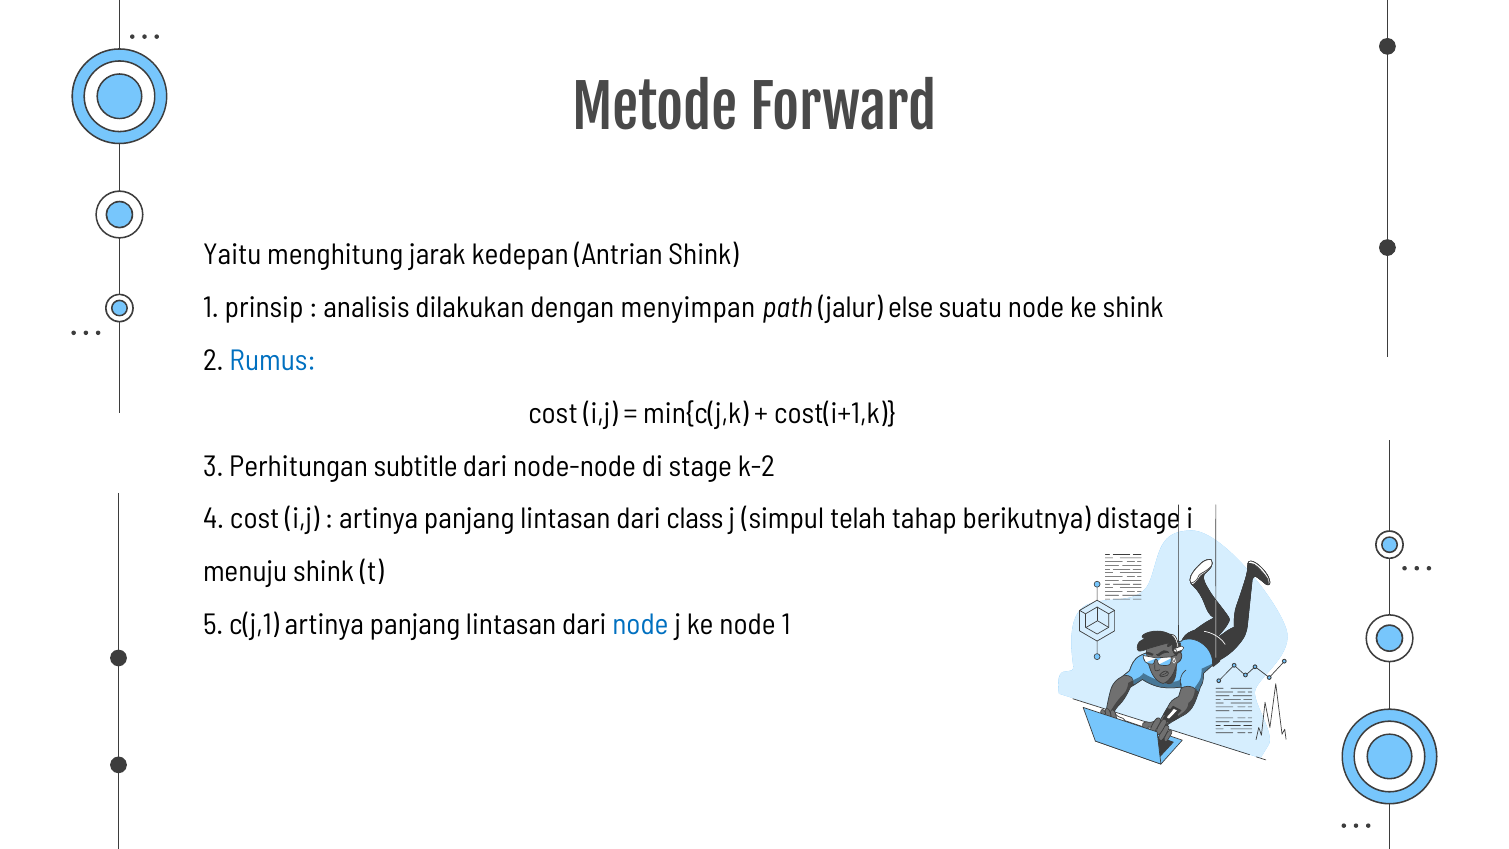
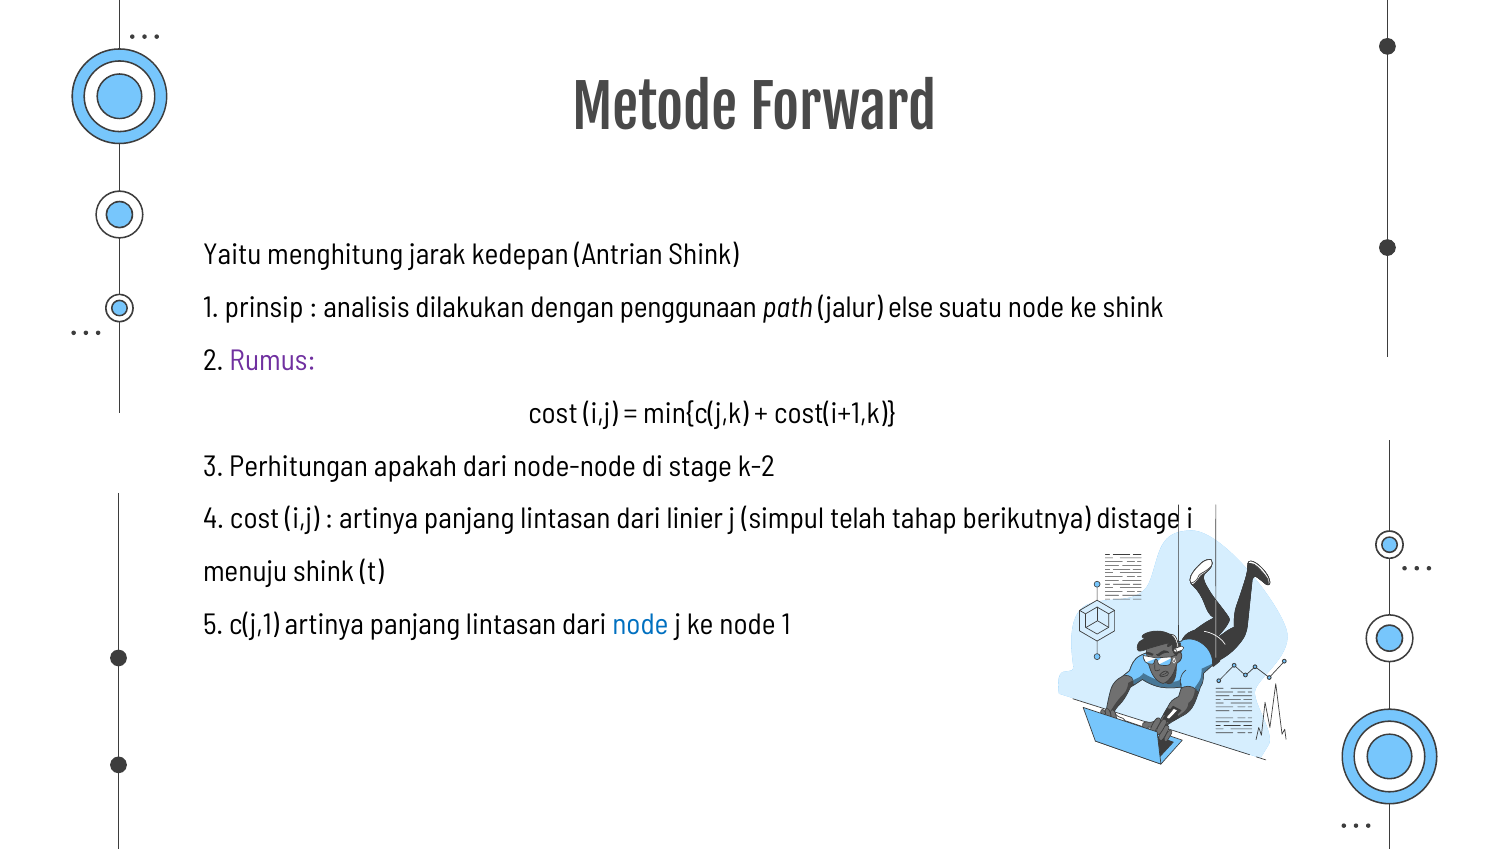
menyimpan: menyimpan -> penggunaan (688, 308)
Rumus colour: blue -> purple (273, 361)
subtitle: subtitle -> apakah (416, 466)
class: class -> linier (695, 519)
